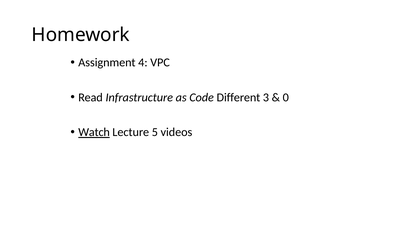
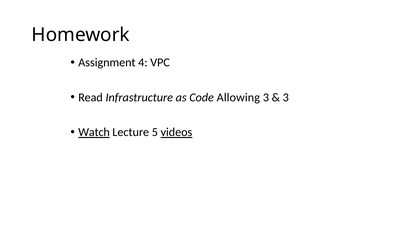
Different: Different -> Allowing (238, 97)
0: 0 -> 3 (286, 97)
videos underline: none -> present (176, 132)
